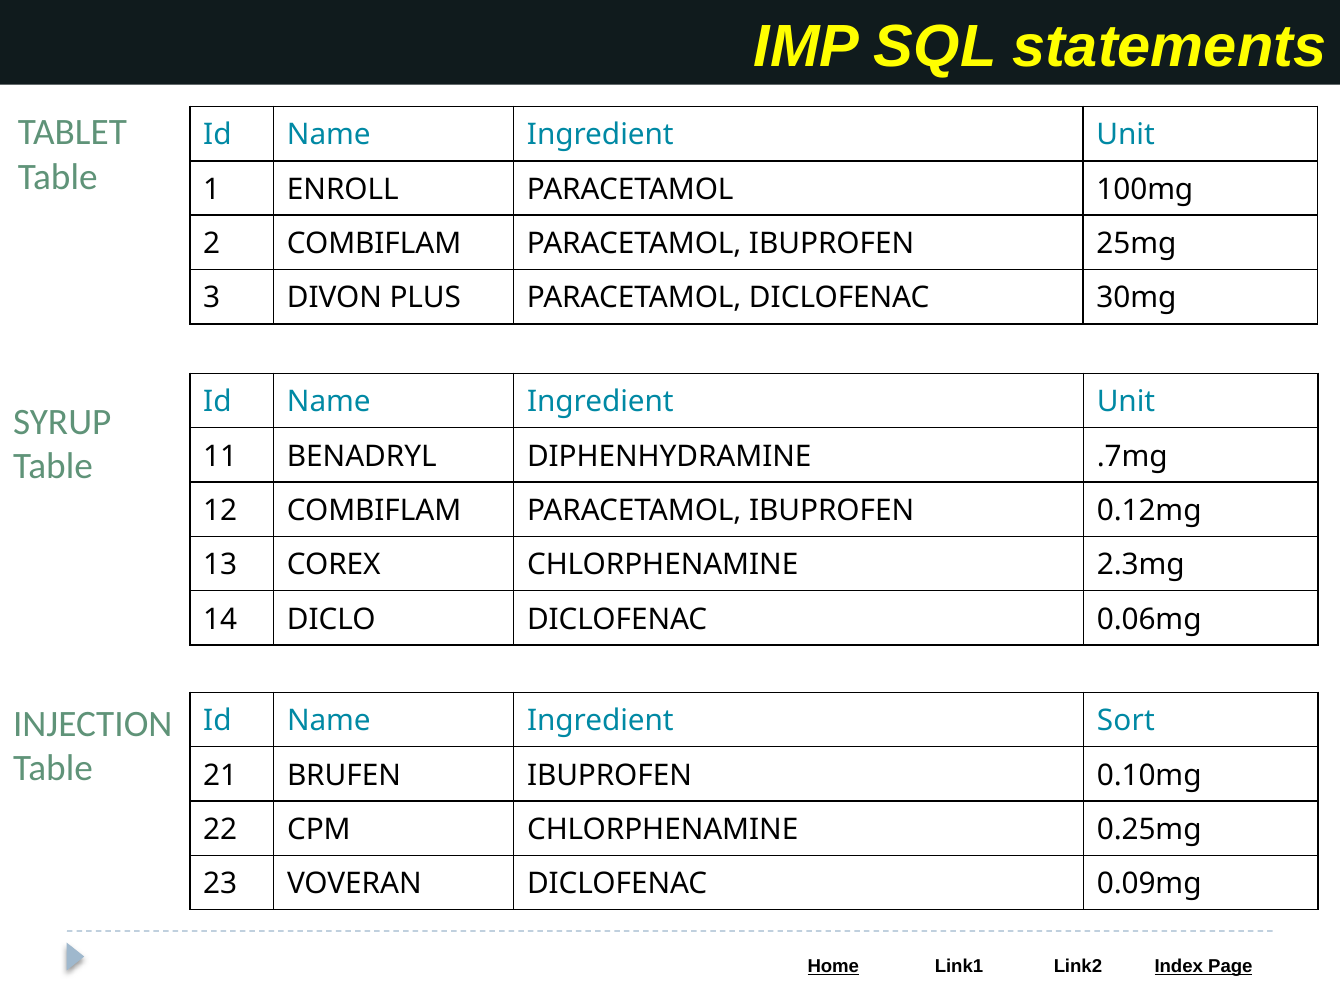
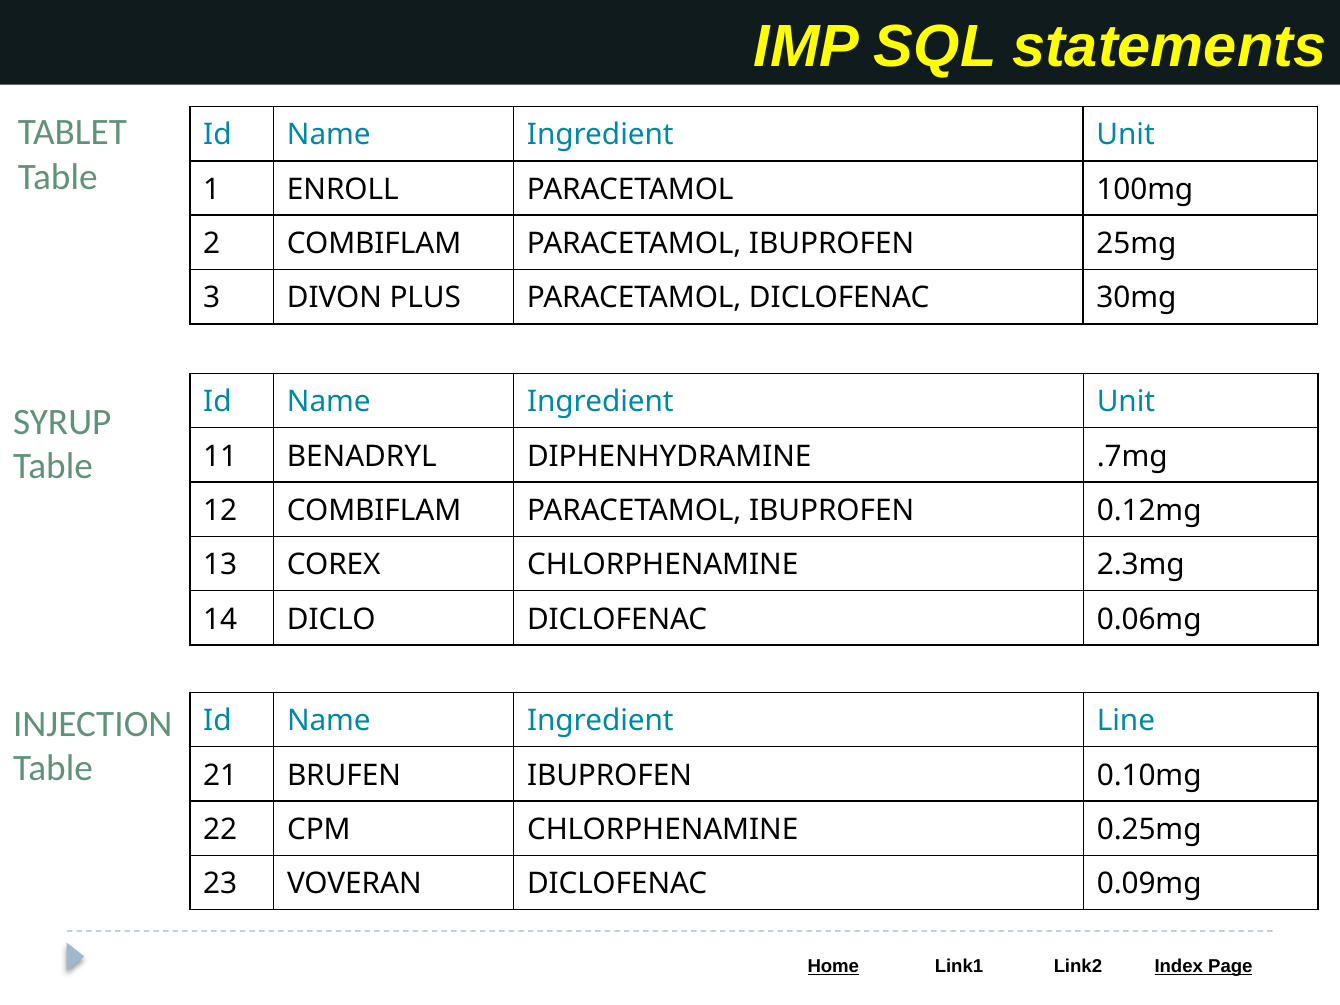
Sort: Sort -> Line (1126, 721)
